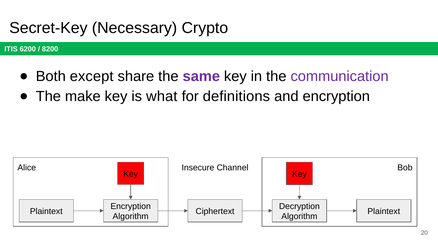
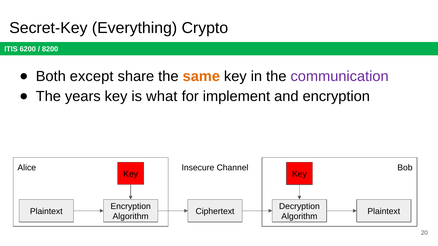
Necessary: Necessary -> Everything (135, 28)
same colour: purple -> orange (201, 77)
make: make -> years (83, 97)
definitions: definitions -> implement (236, 97)
